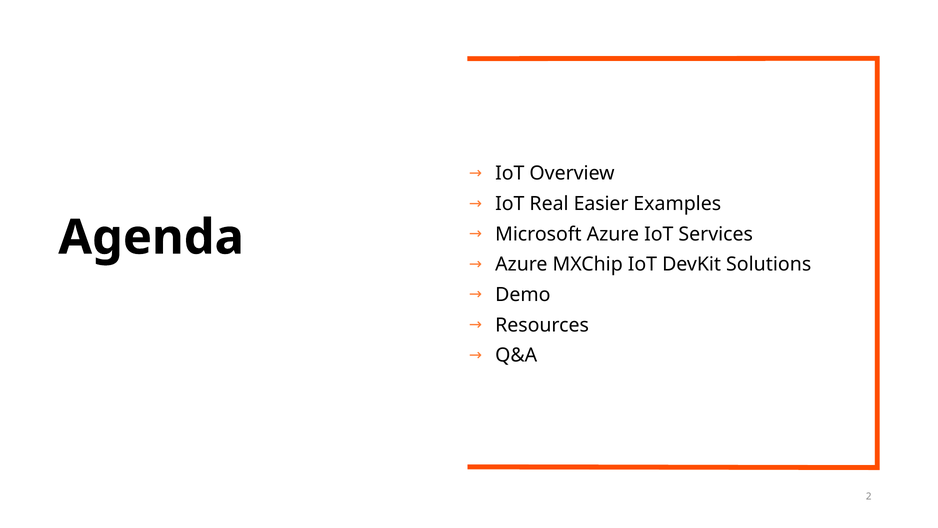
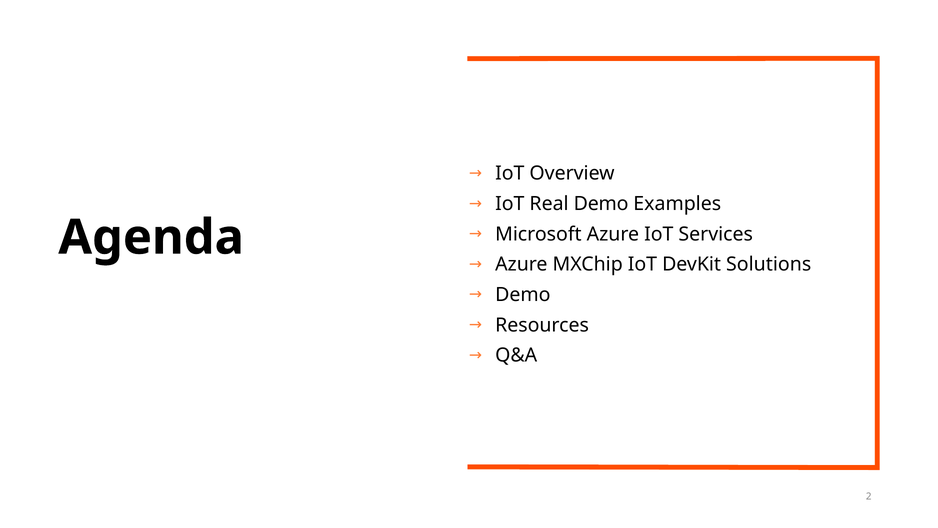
Real Easier: Easier -> Demo (601, 204)
